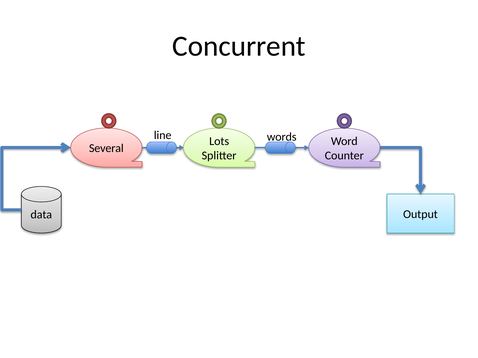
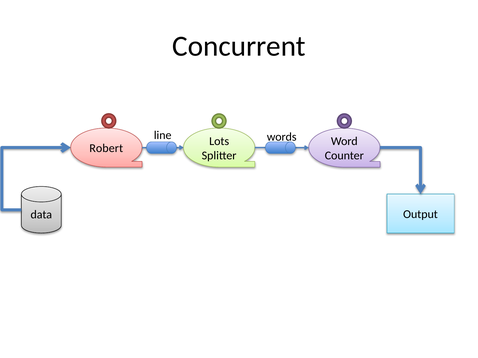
Several: Several -> Robert (106, 149)
